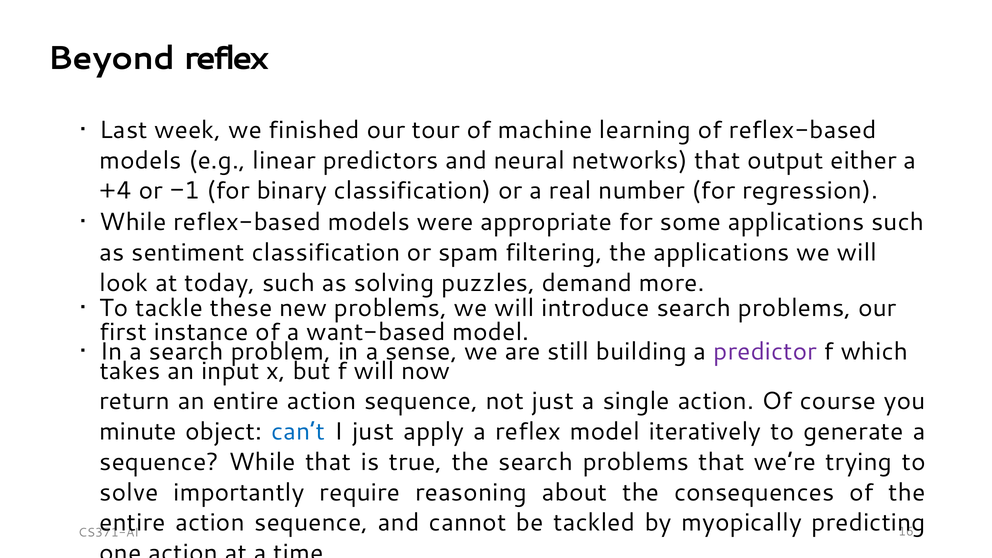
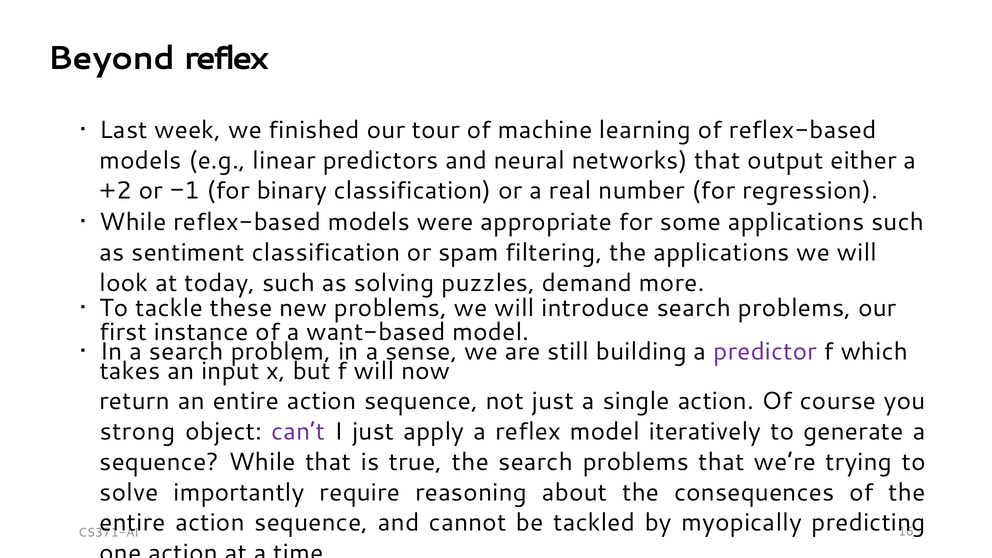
+4: +4 -> +2 (116, 191)
minute: minute -> strong (138, 432)
can’t colour: blue -> purple (298, 432)
